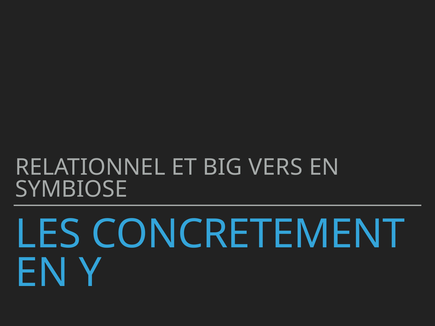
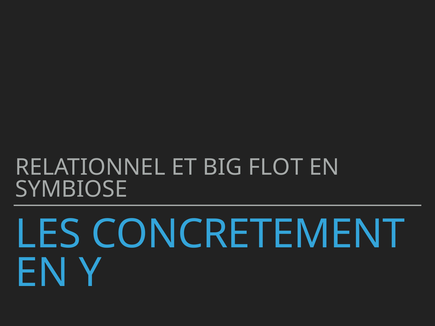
VERS: VERS -> FLOT (276, 167)
